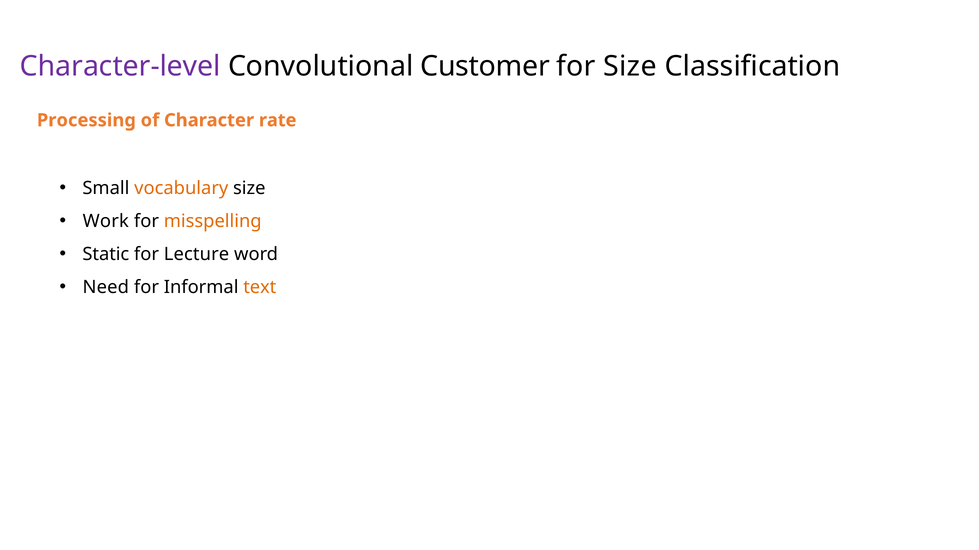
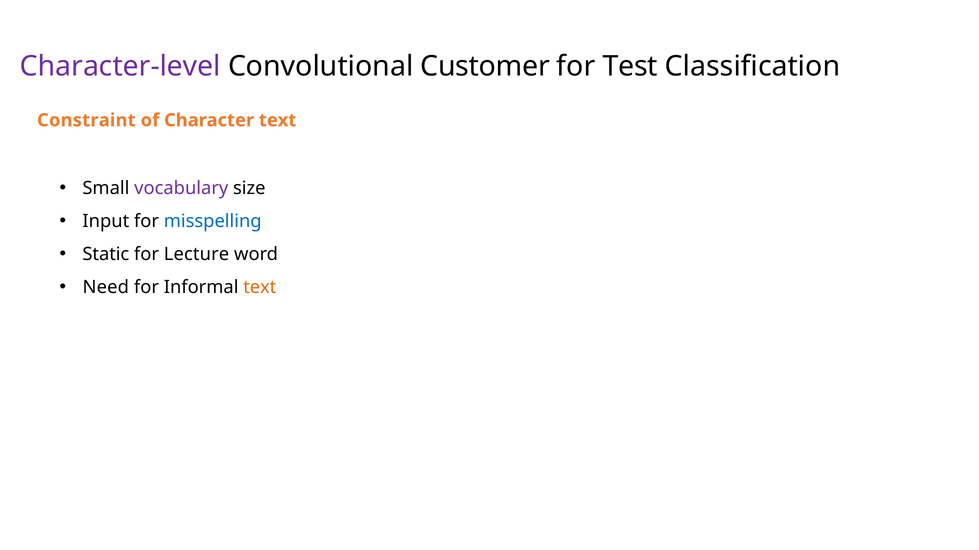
for Size: Size -> Test (630, 67)
Processing: Processing -> Constraint (86, 120)
Character rate: rate -> text (278, 120)
vocabulary colour: orange -> purple (181, 188)
Work: Work -> Input (106, 221)
misspelling colour: orange -> blue (213, 221)
